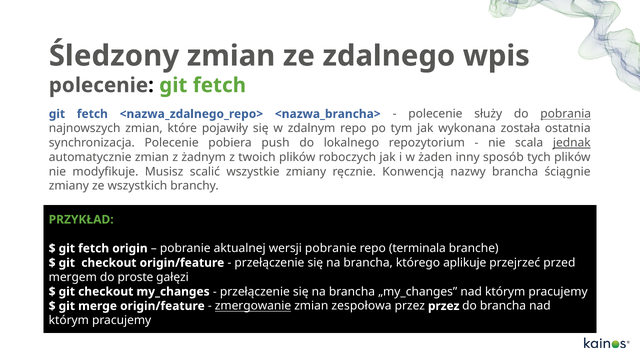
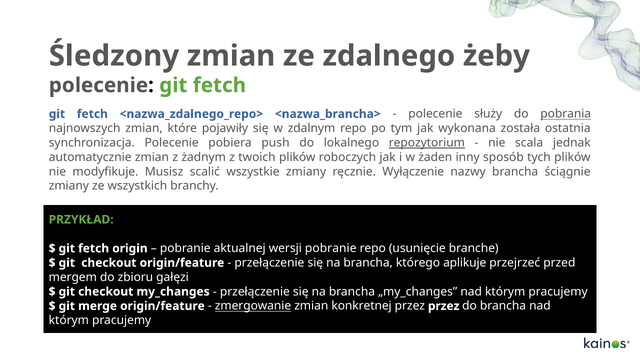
wpis: wpis -> żeby (496, 56)
repozytorium underline: none -> present (427, 143)
jednak underline: present -> none (572, 143)
Konwencją: Konwencją -> Wyłączenie (413, 172)
terminala: terminala -> usunięcie (417, 248)
proste: proste -> zbioru (135, 277)
zespołowa: zespołowa -> konkretnej (362, 306)
